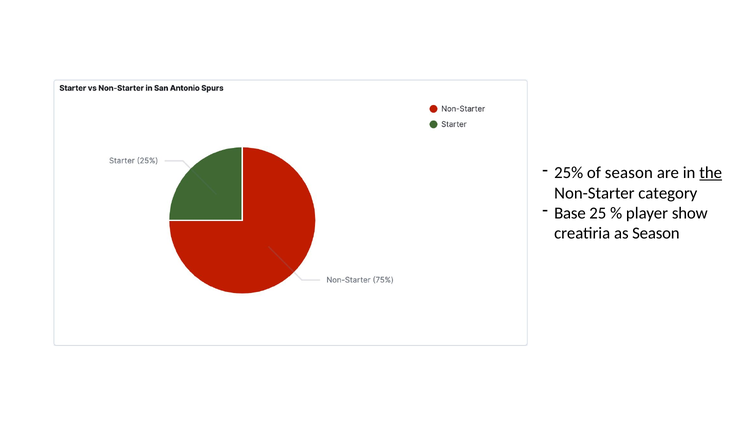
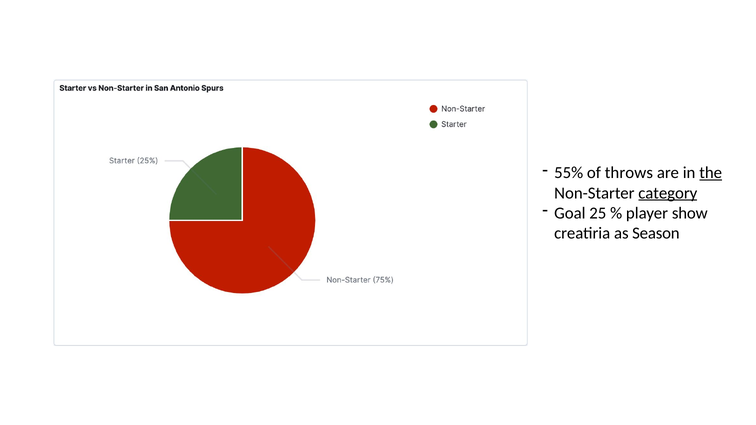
25%: 25% -> 55% (569, 173)
of season: season -> throws (629, 173)
category underline: none -> present (668, 193)
Base: Base -> Goal (570, 213)
